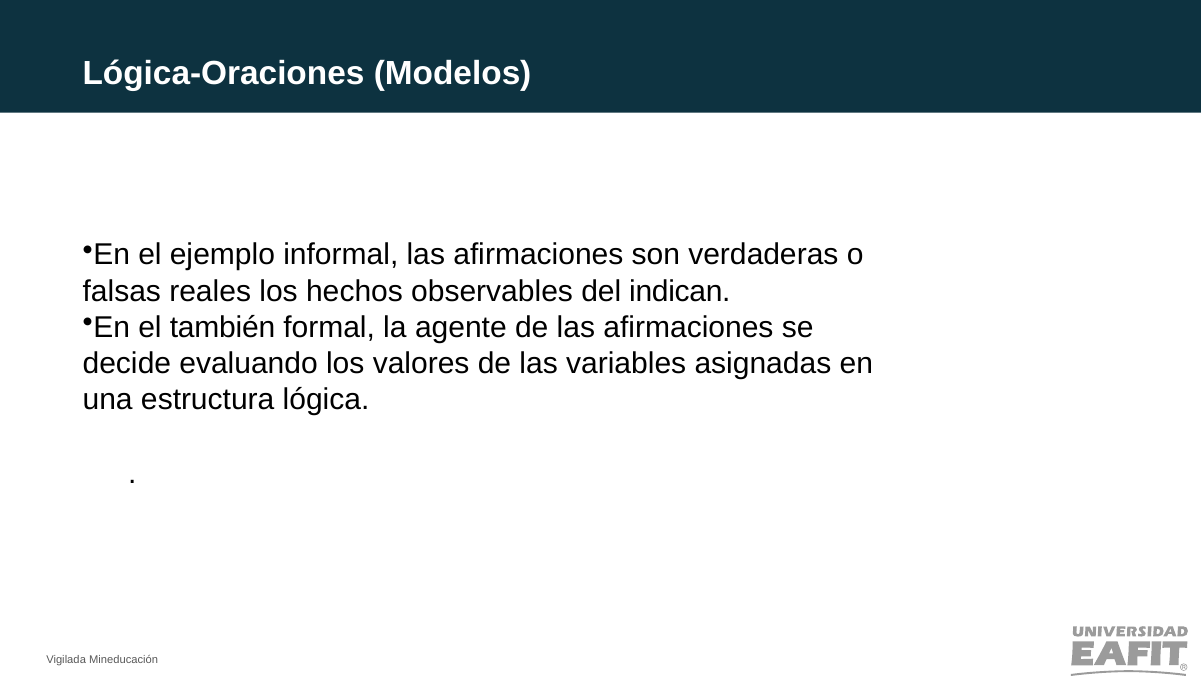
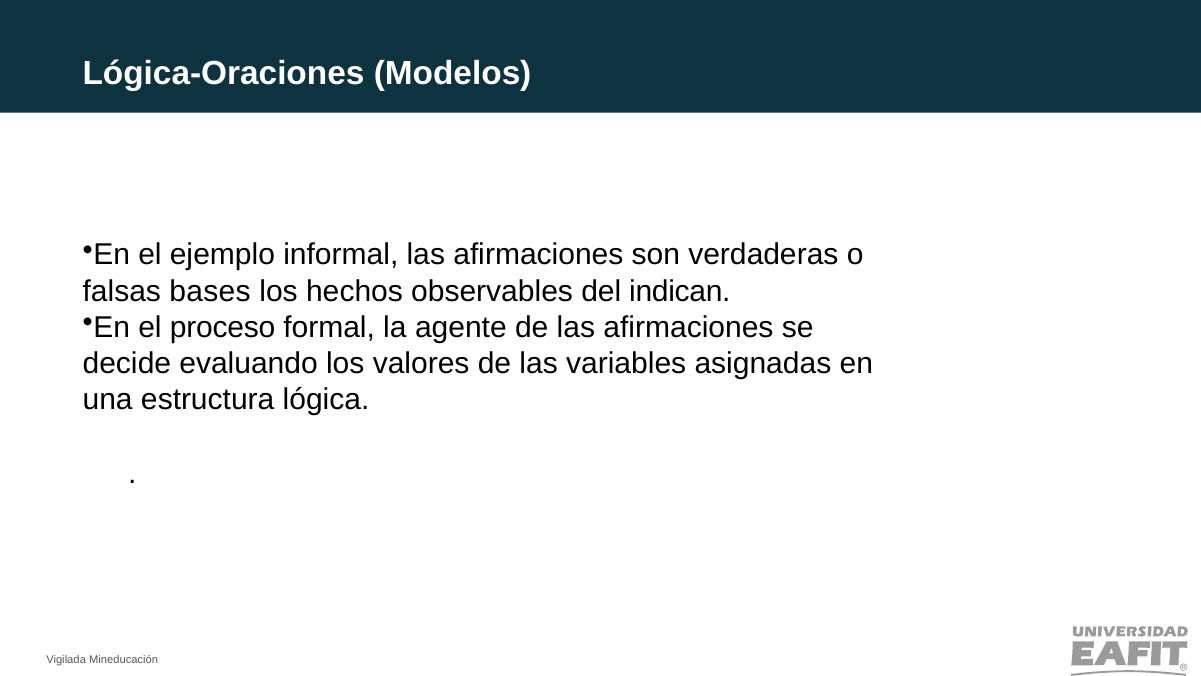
reales: reales -> bases (210, 291)
también: también -> proceso (223, 327)
